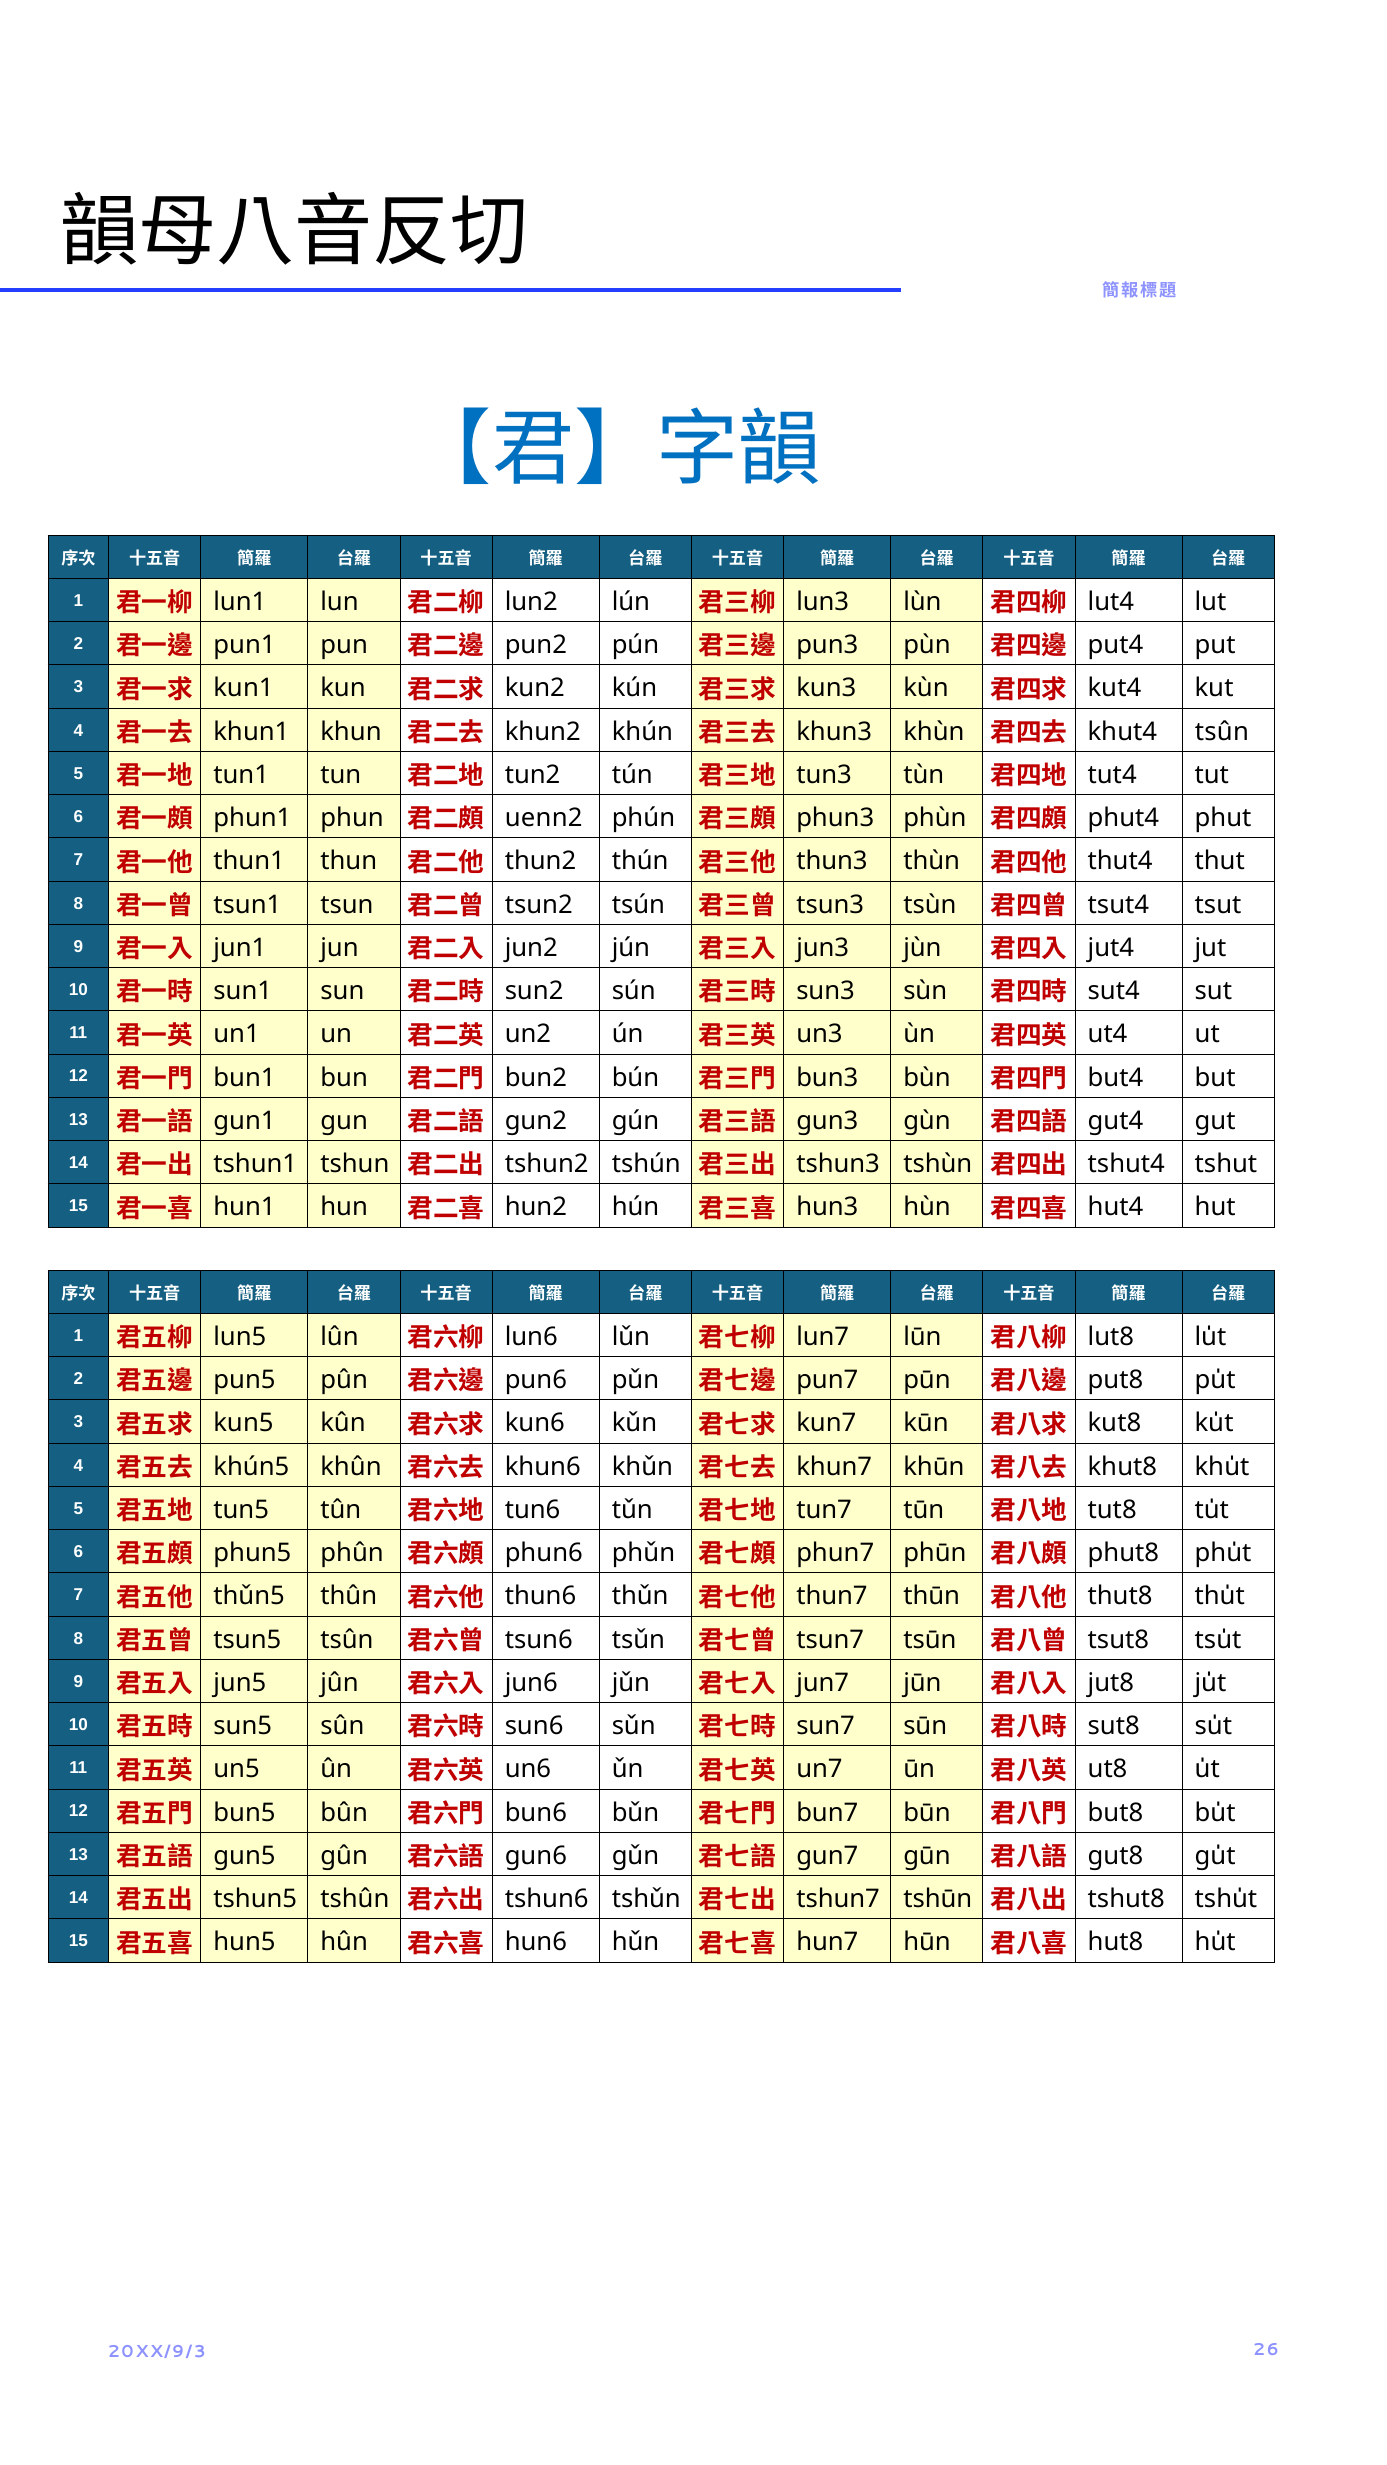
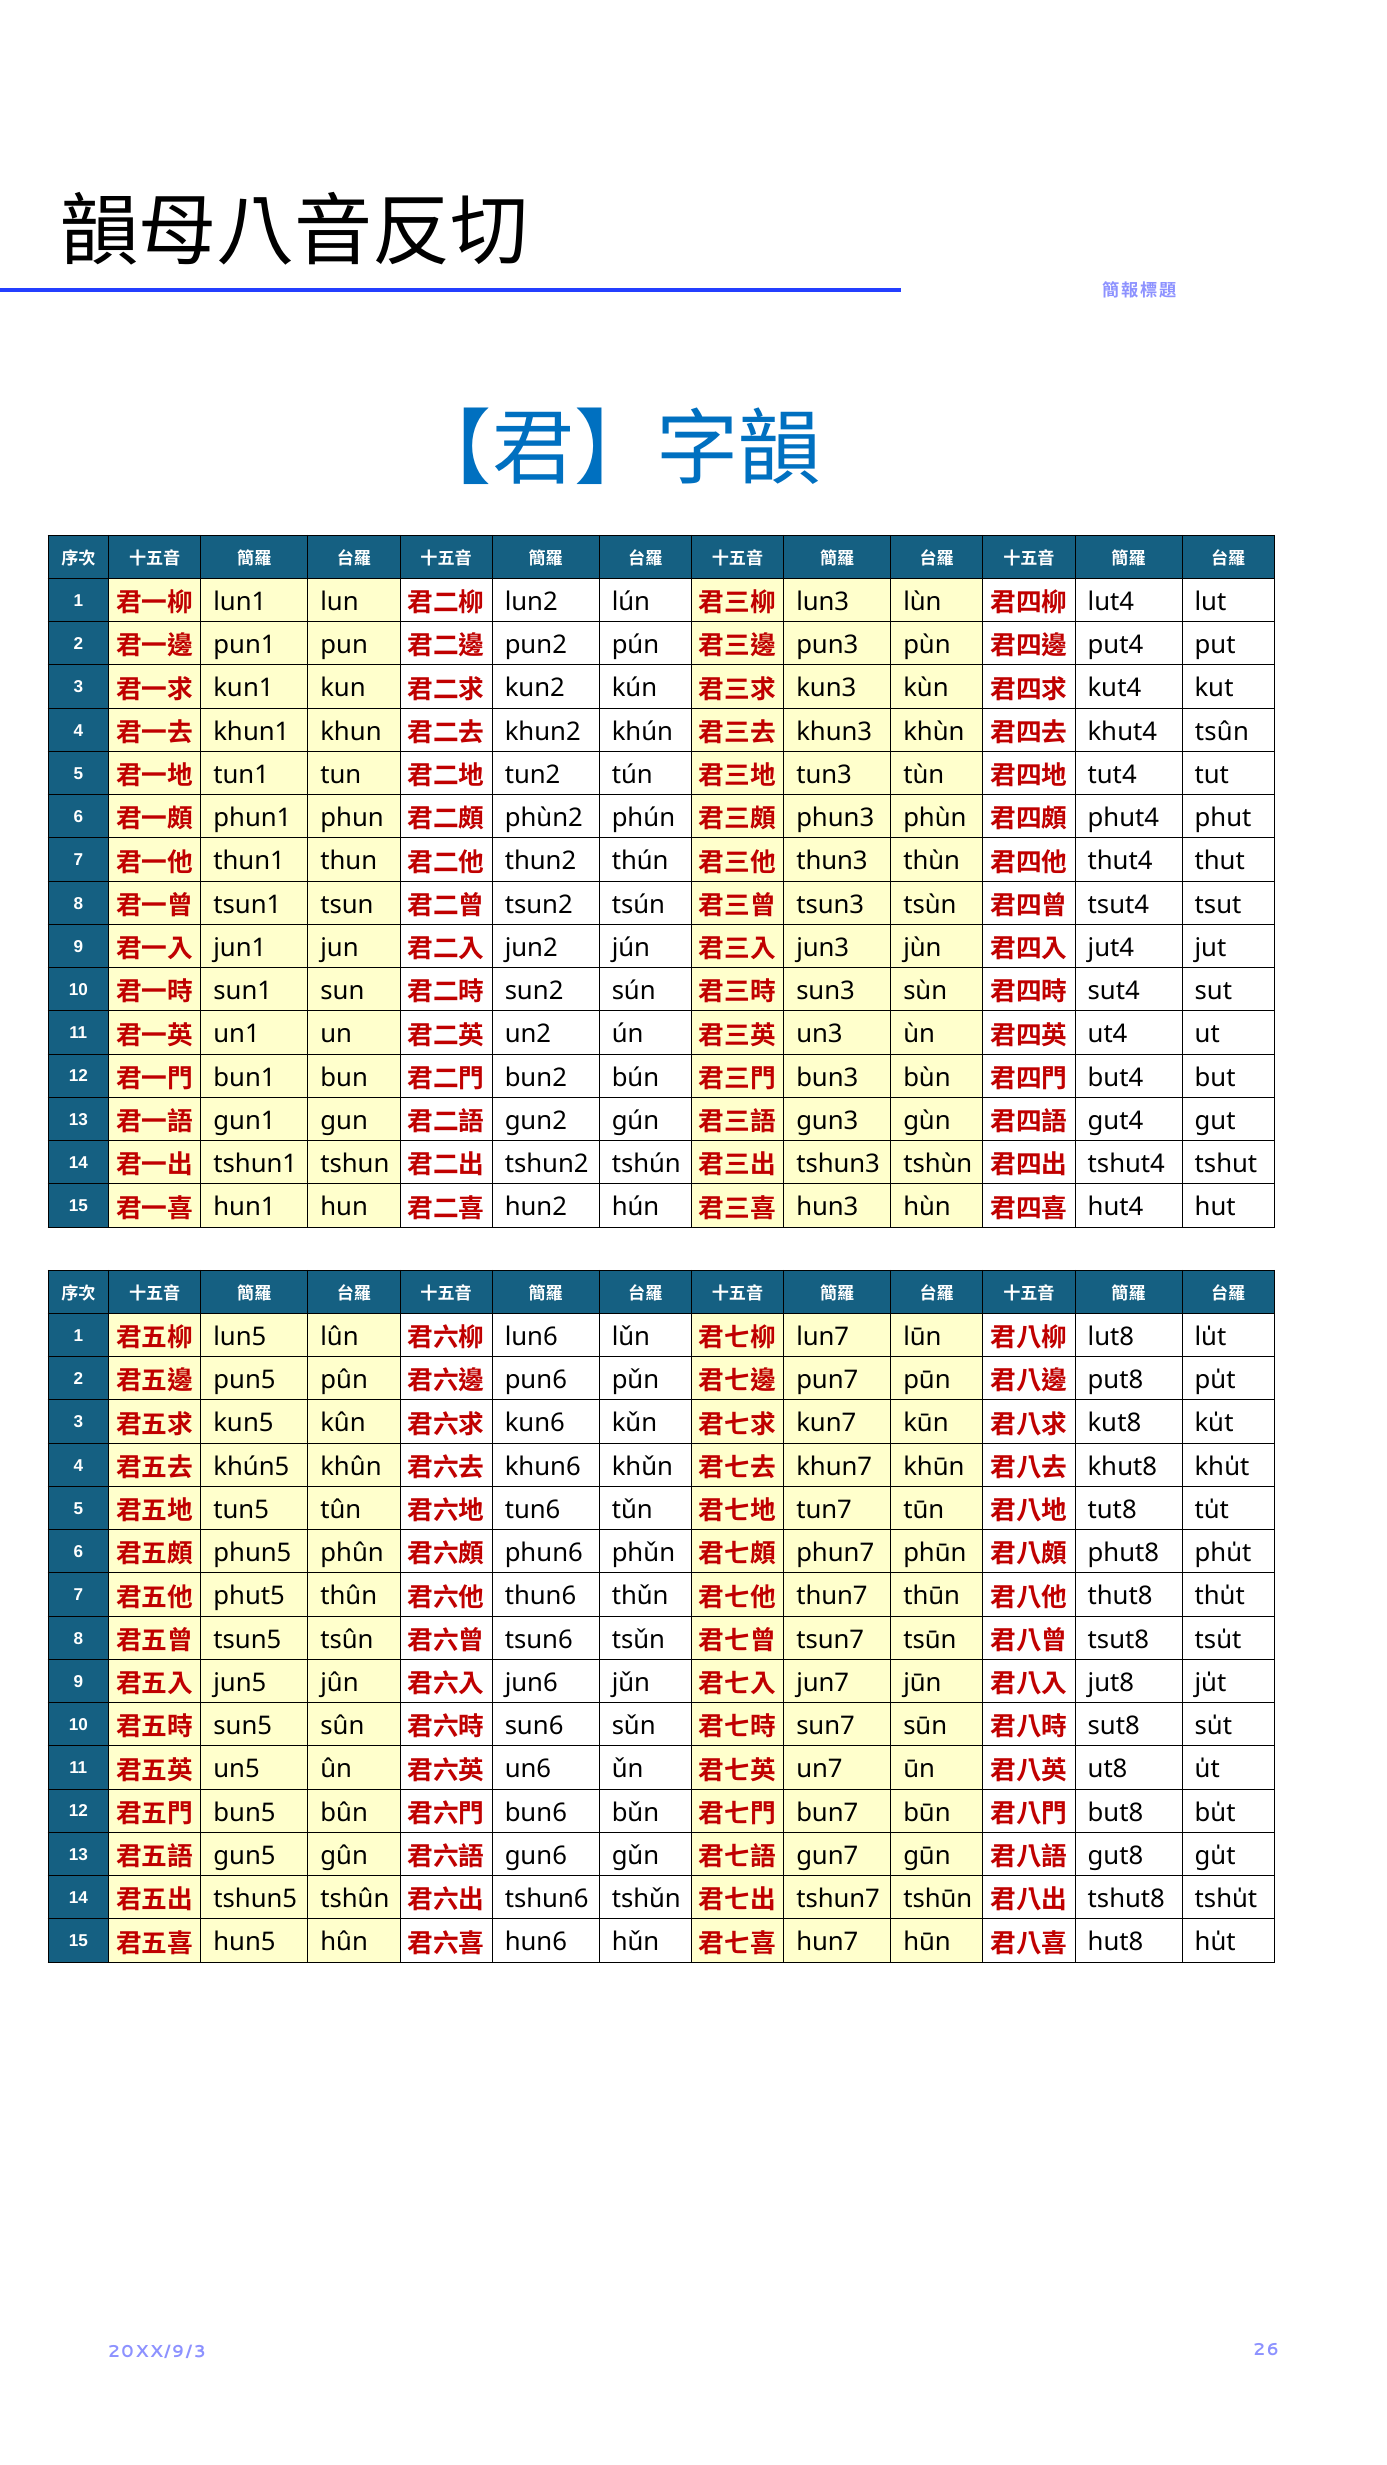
uenn2: uenn2 -> phùn2 (544, 818)
thǔn5: thǔn5 -> phut5 (249, 1597)
